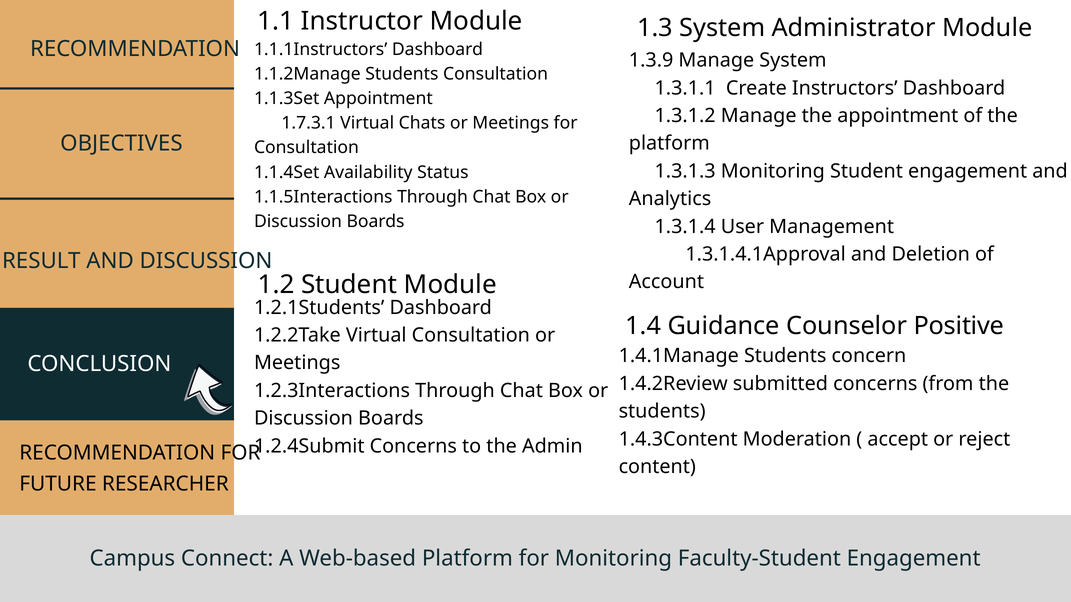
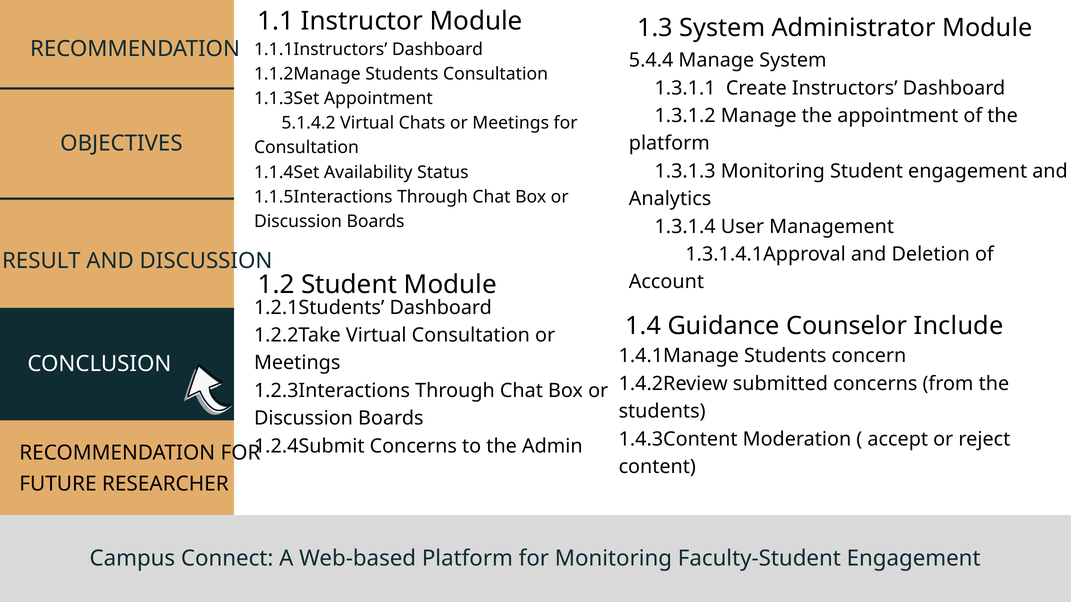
1.3.9: 1.3.9 -> 5.4.4 (651, 60)
1.7.3.1: 1.7.3.1 -> 5.1.4.2 (309, 123)
Positive: Positive -> Include (959, 326)
